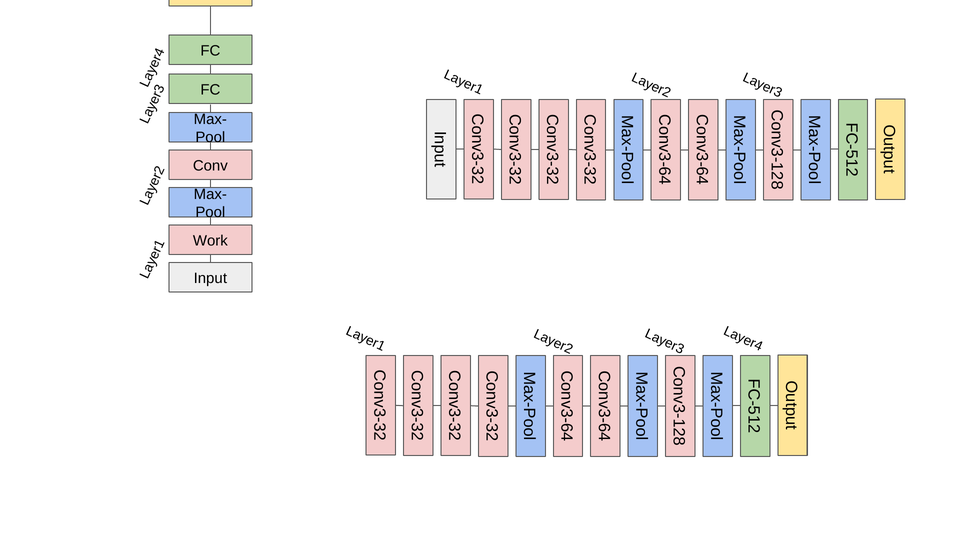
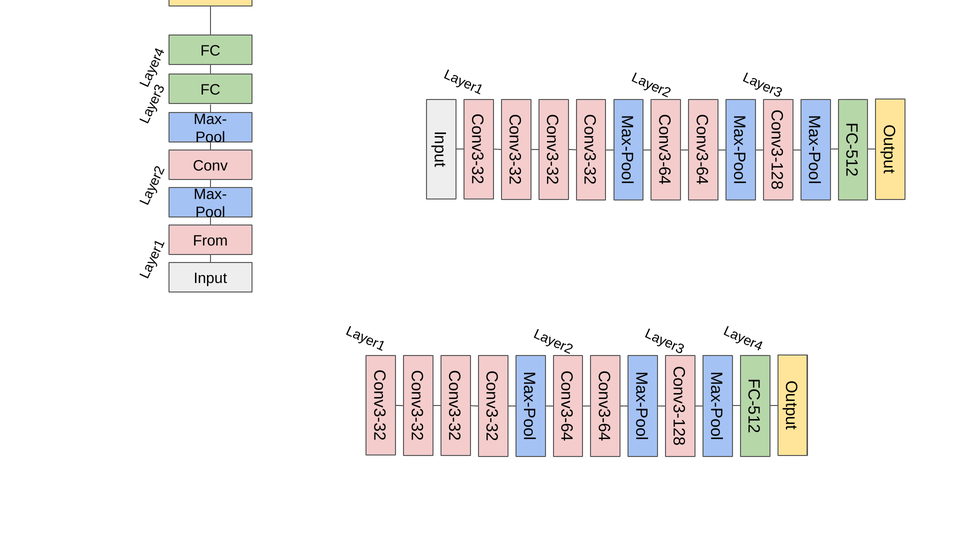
Work: Work -> From (210, 241)
